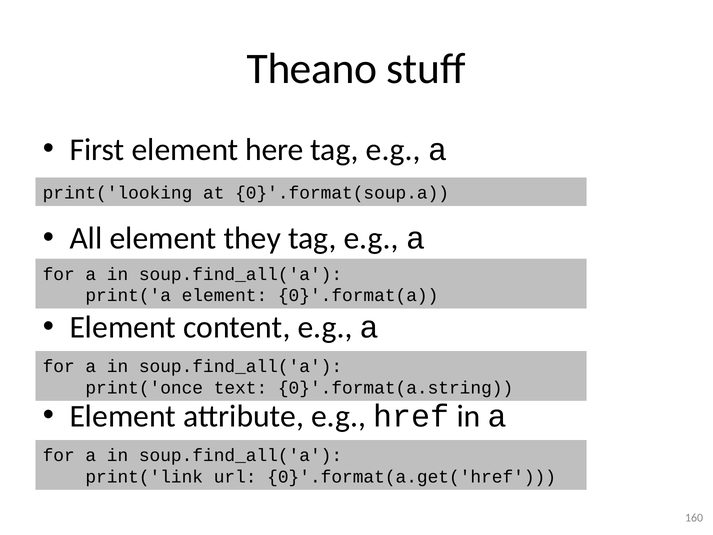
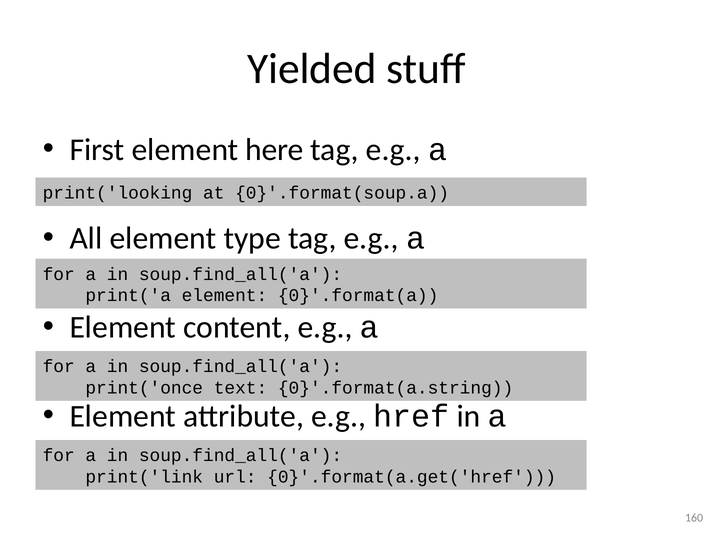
Theano: Theano -> Yielded (312, 69)
they: they -> type (252, 238)
